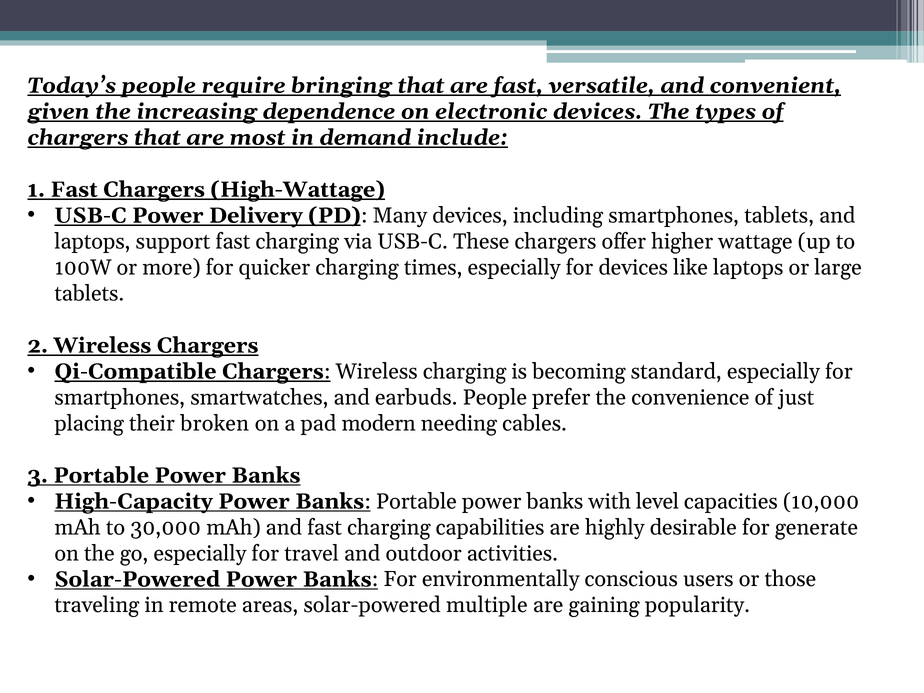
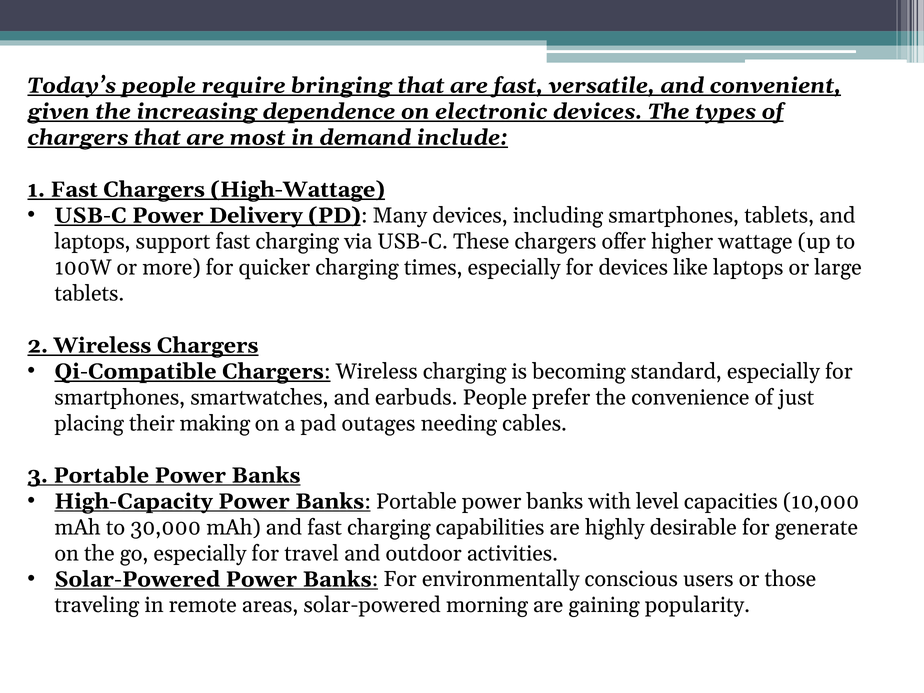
broken: broken -> making (215, 423)
modern: modern -> outages (378, 423)
multiple: multiple -> morning (487, 605)
